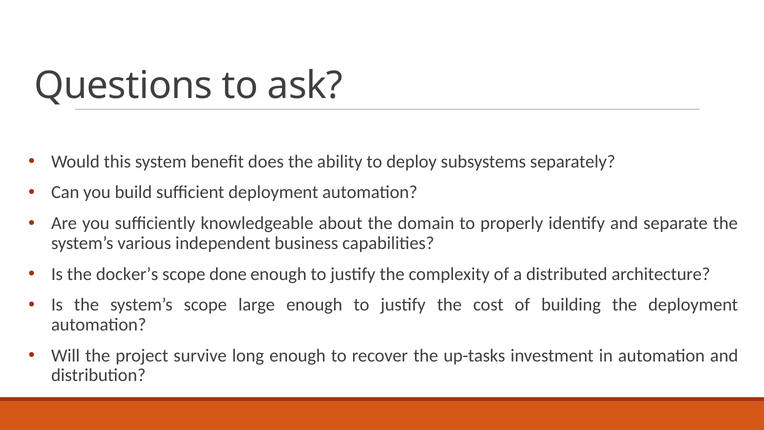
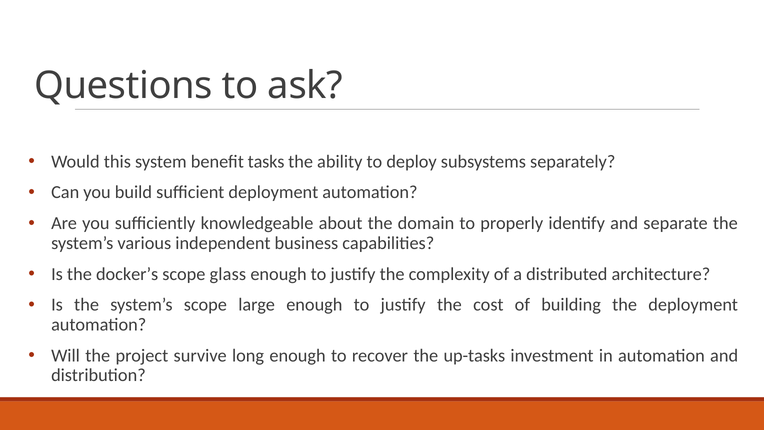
does: does -> tasks (266, 161)
done: done -> glass (228, 274)
